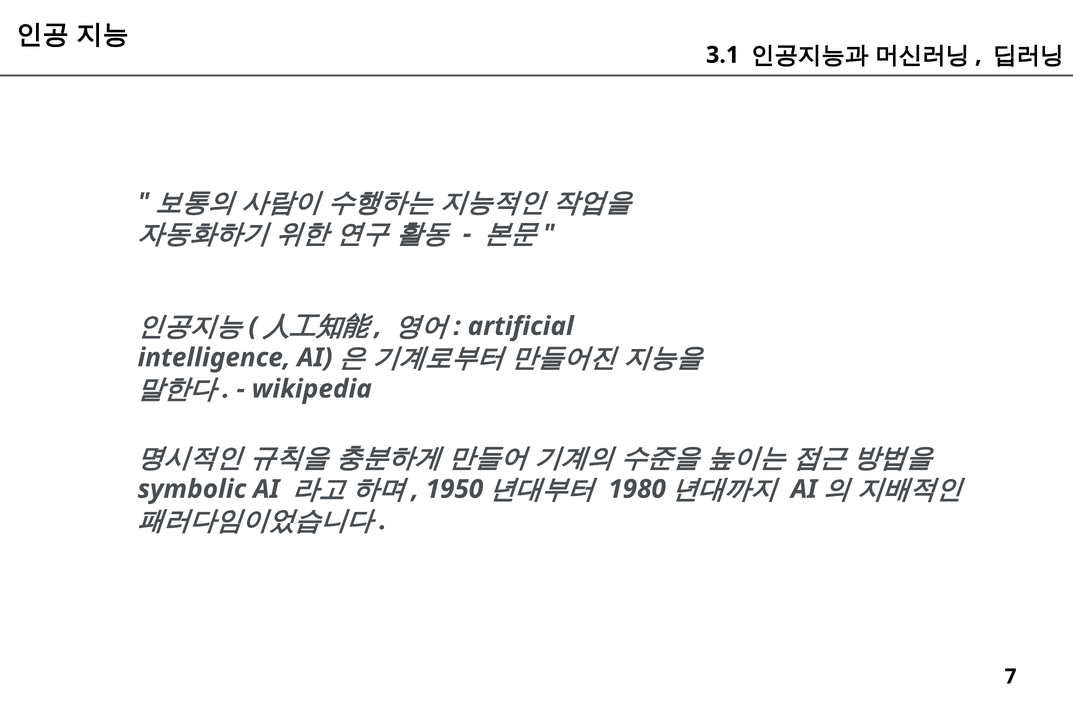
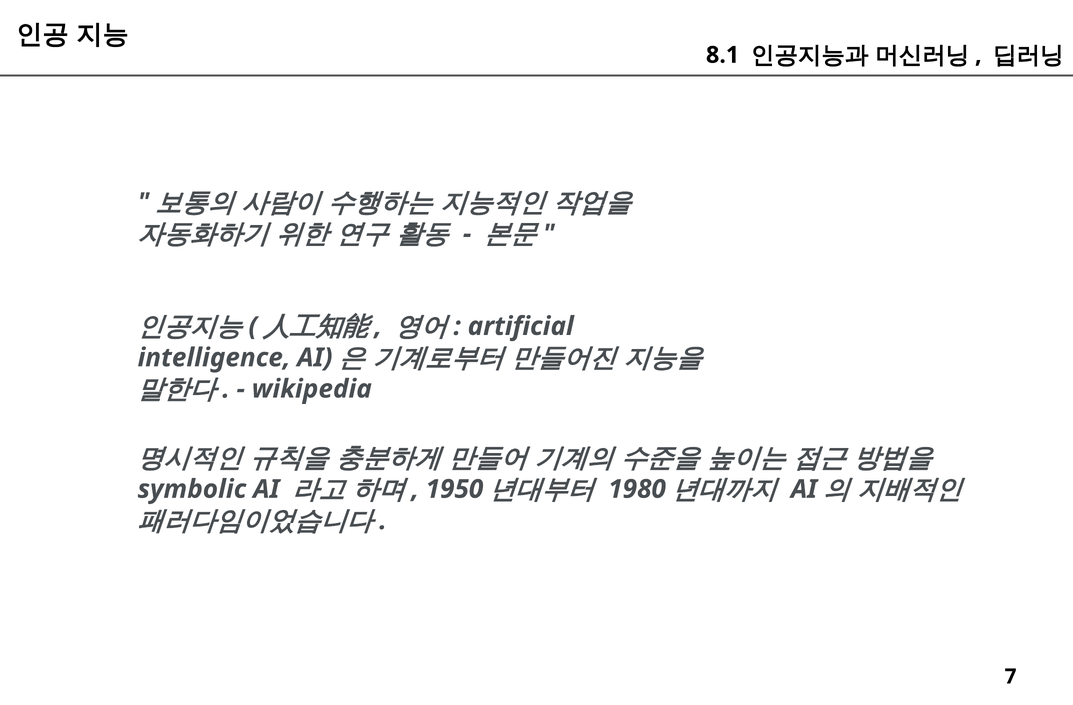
3.1: 3.1 -> 8.1 (723, 55)
